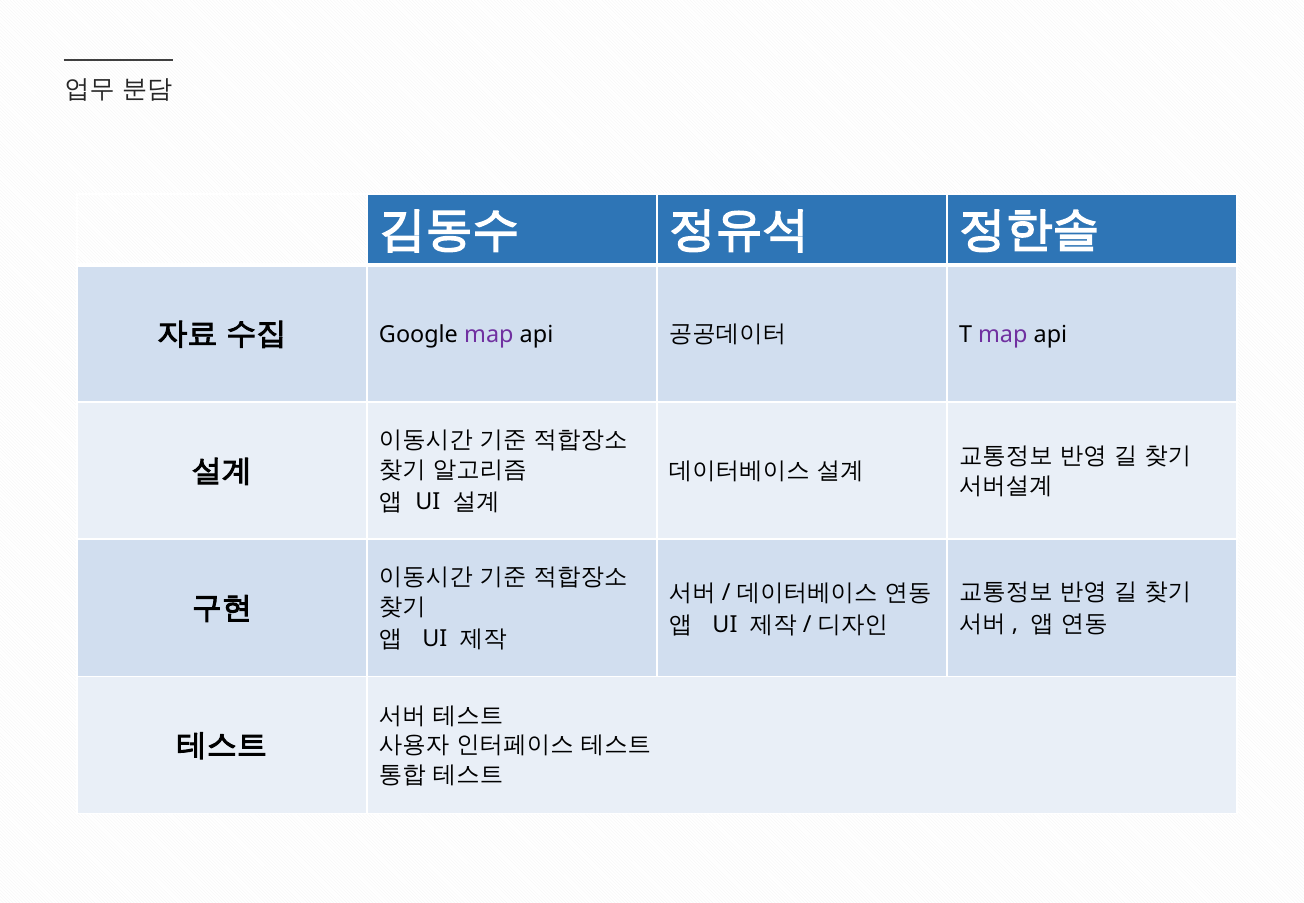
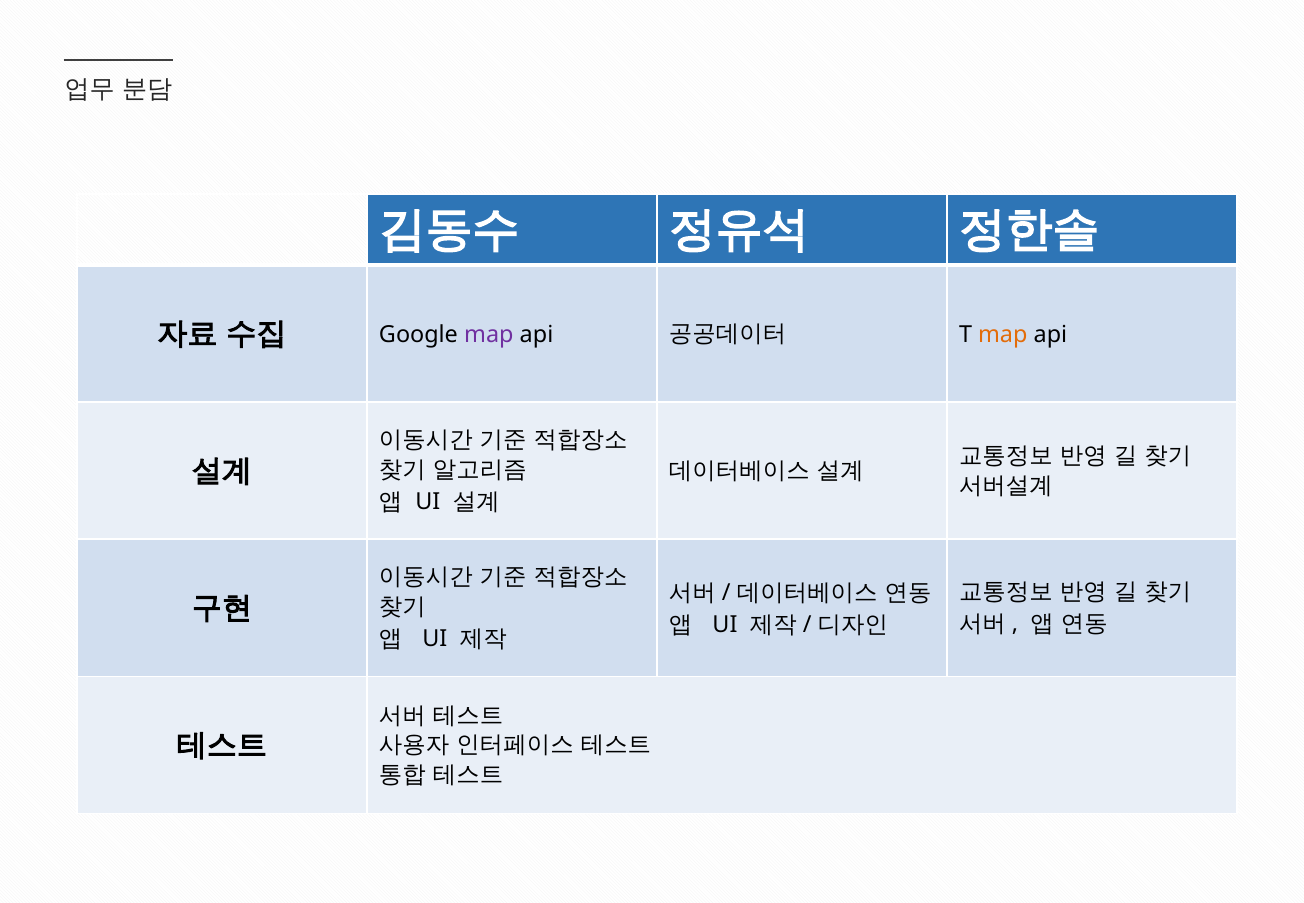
map colour: purple -> orange (1003, 335)
